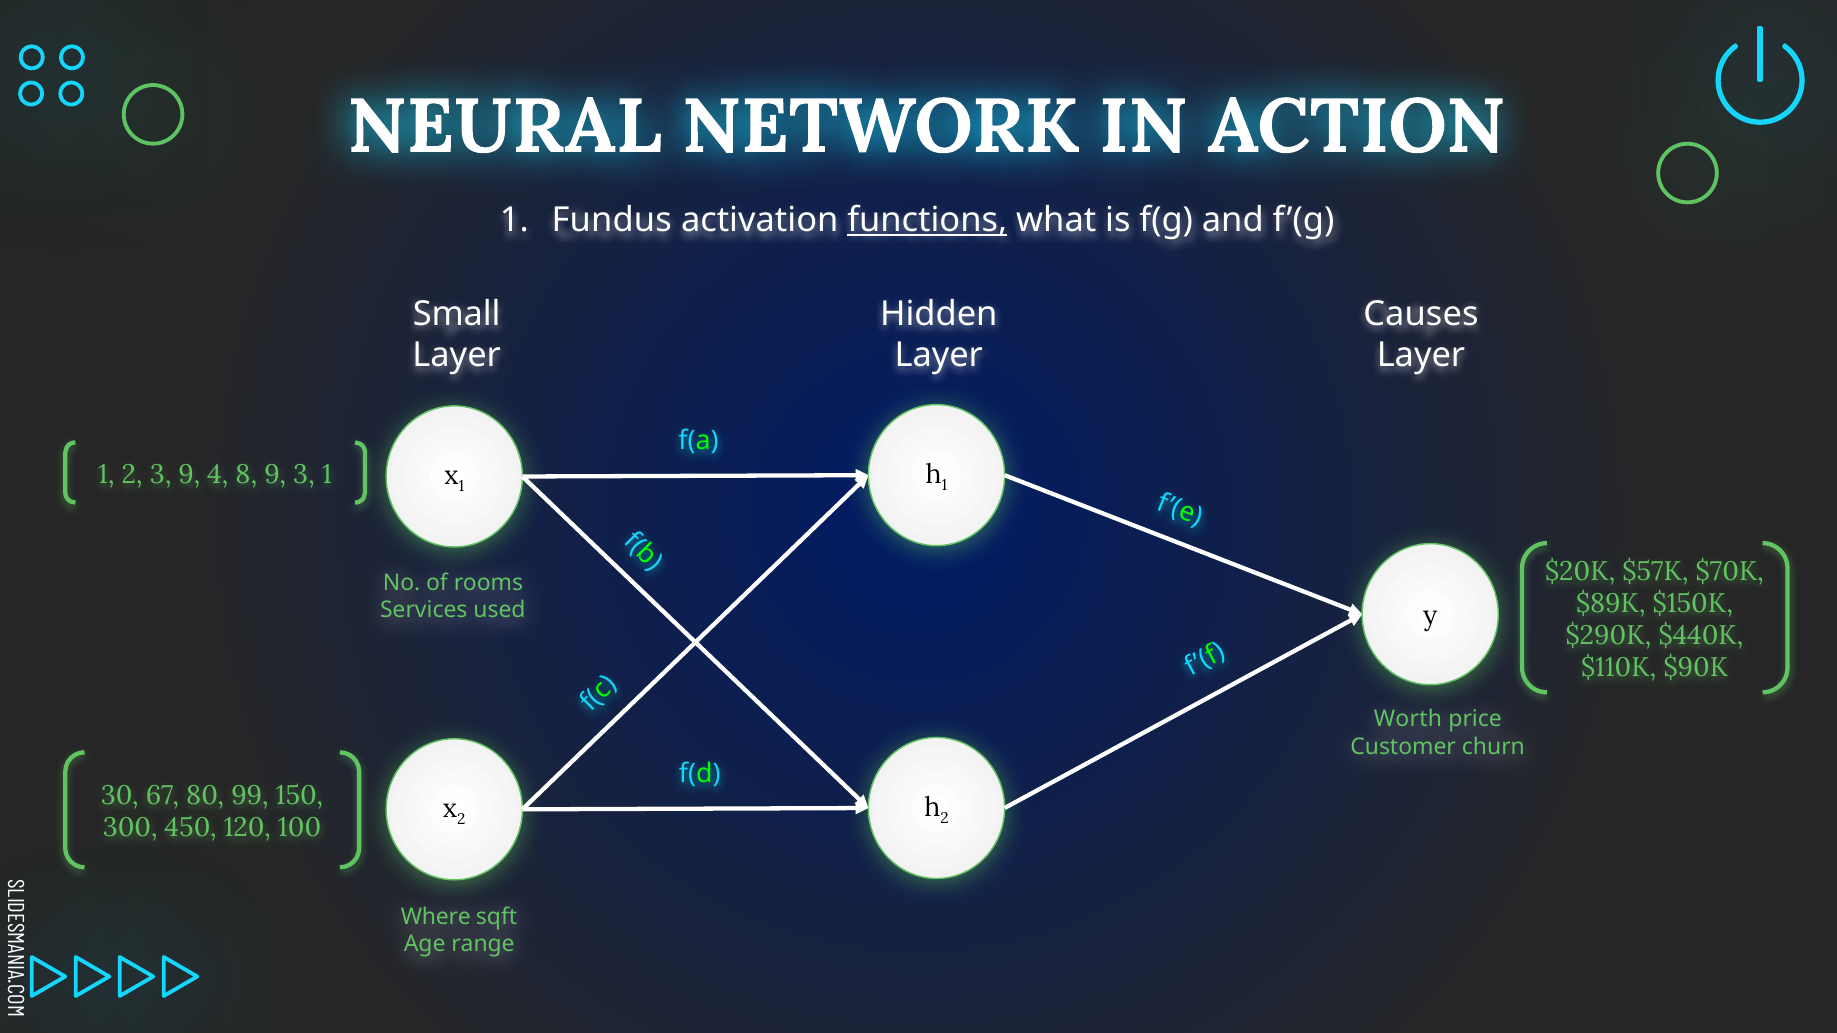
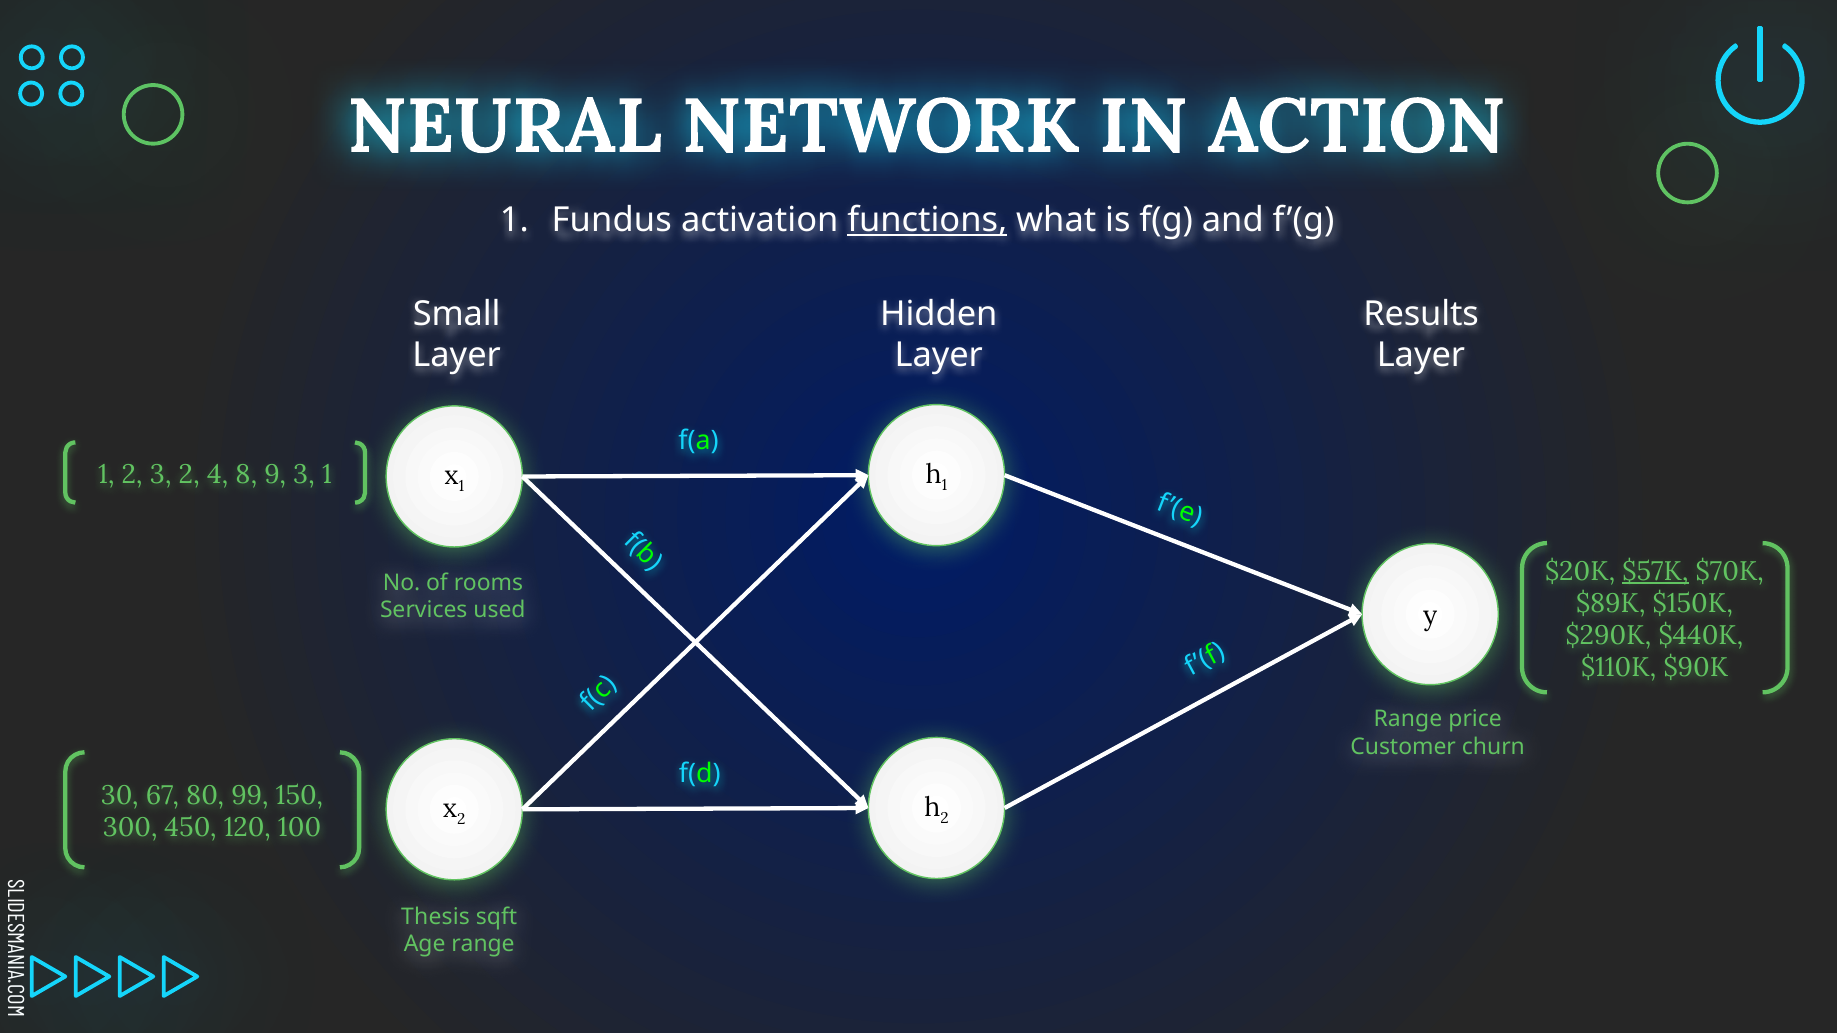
Causes: Causes -> Results (1421, 314)
3 9: 9 -> 2 (189, 475)
$57K underline: none -> present (1656, 571)
Worth: Worth -> Range (1408, 719)
Where: Where -> Thesis (436, 917)
